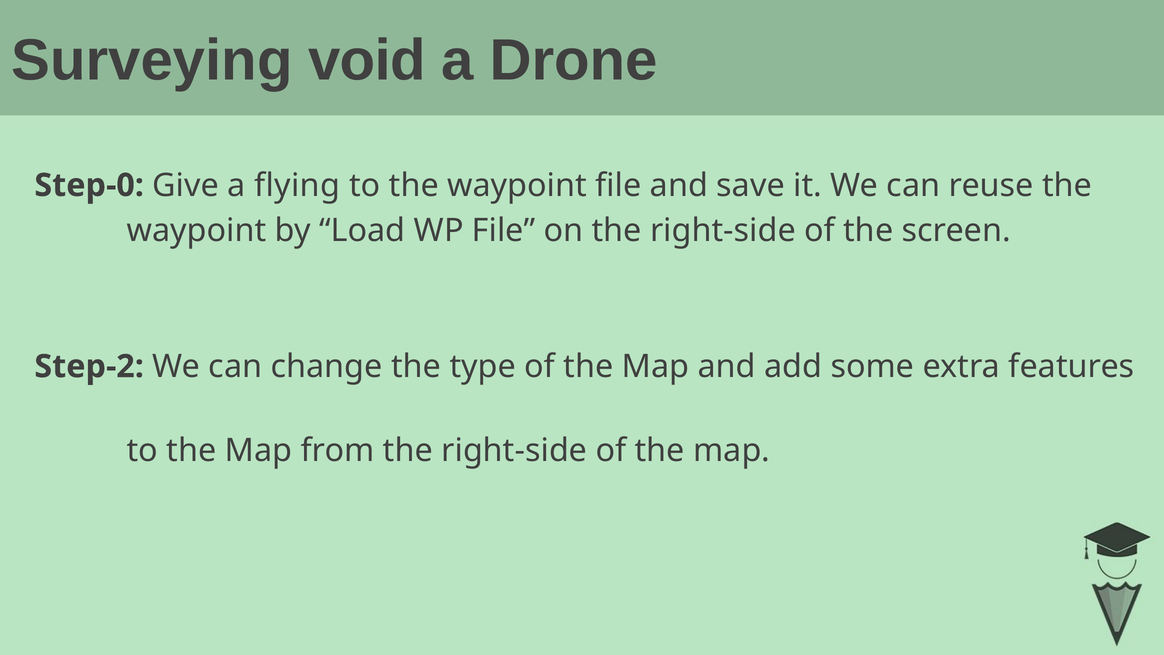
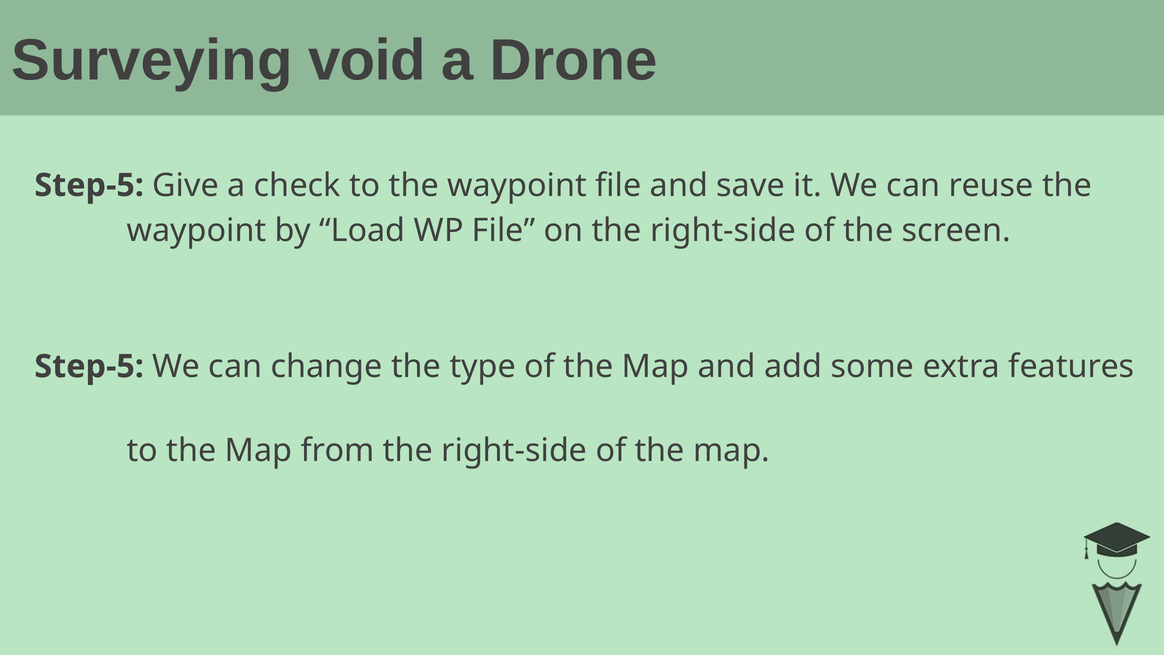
Step-0: Step-0 -> Step-5 (89, 185)
flying: flying -> check (297, 185)
Step-2: Step-2 -> Step-5 (89, 366)
